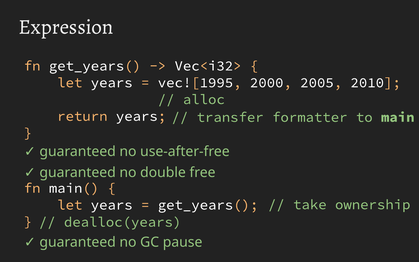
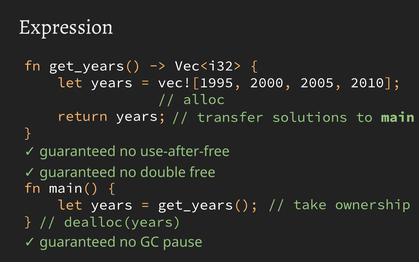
formatter: formatter -> solutions (310, 117)
